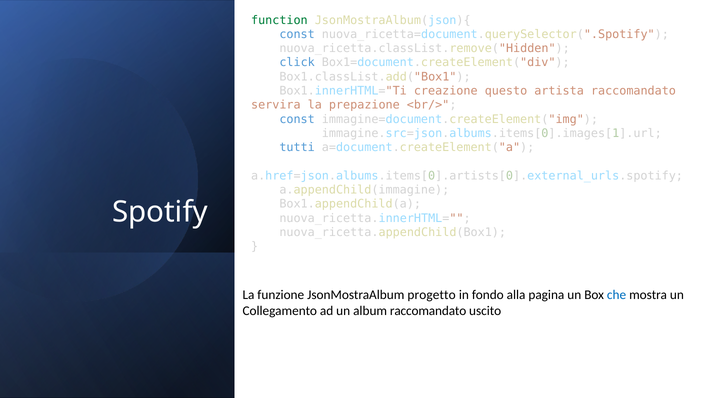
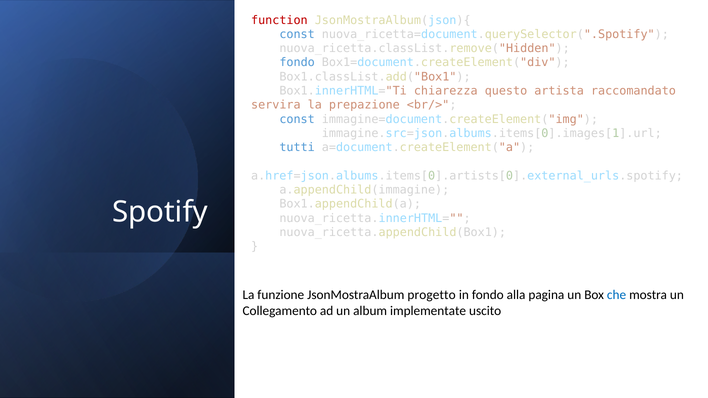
function colour: green -> red (279, 20)
click: click -> fondo (297, 63)
creazione: creazione -> chiarezza (446, 91)
album raccomandato: raccomandato -> implementate (428, 311)
